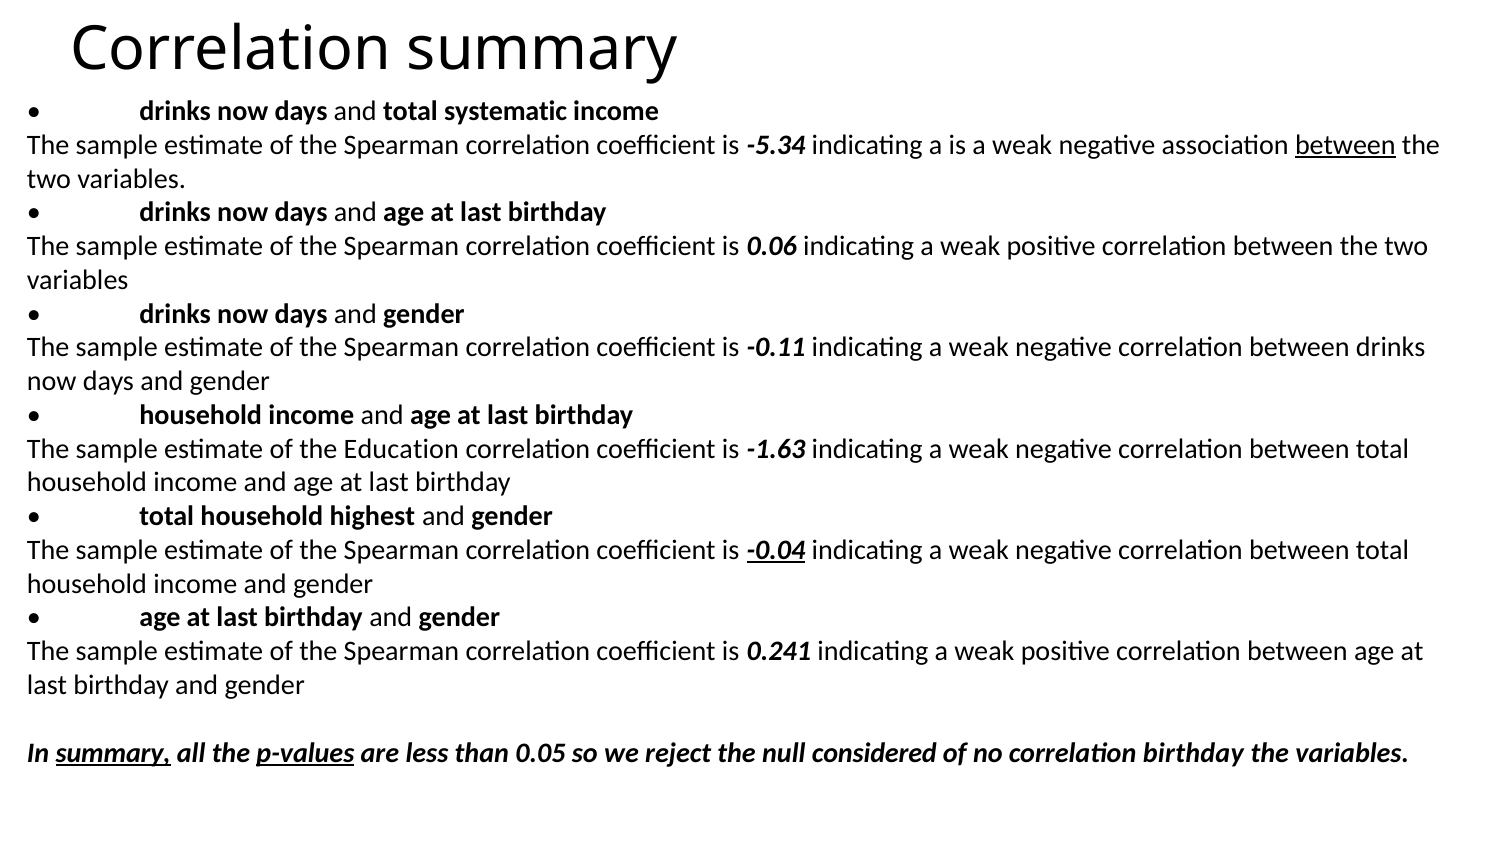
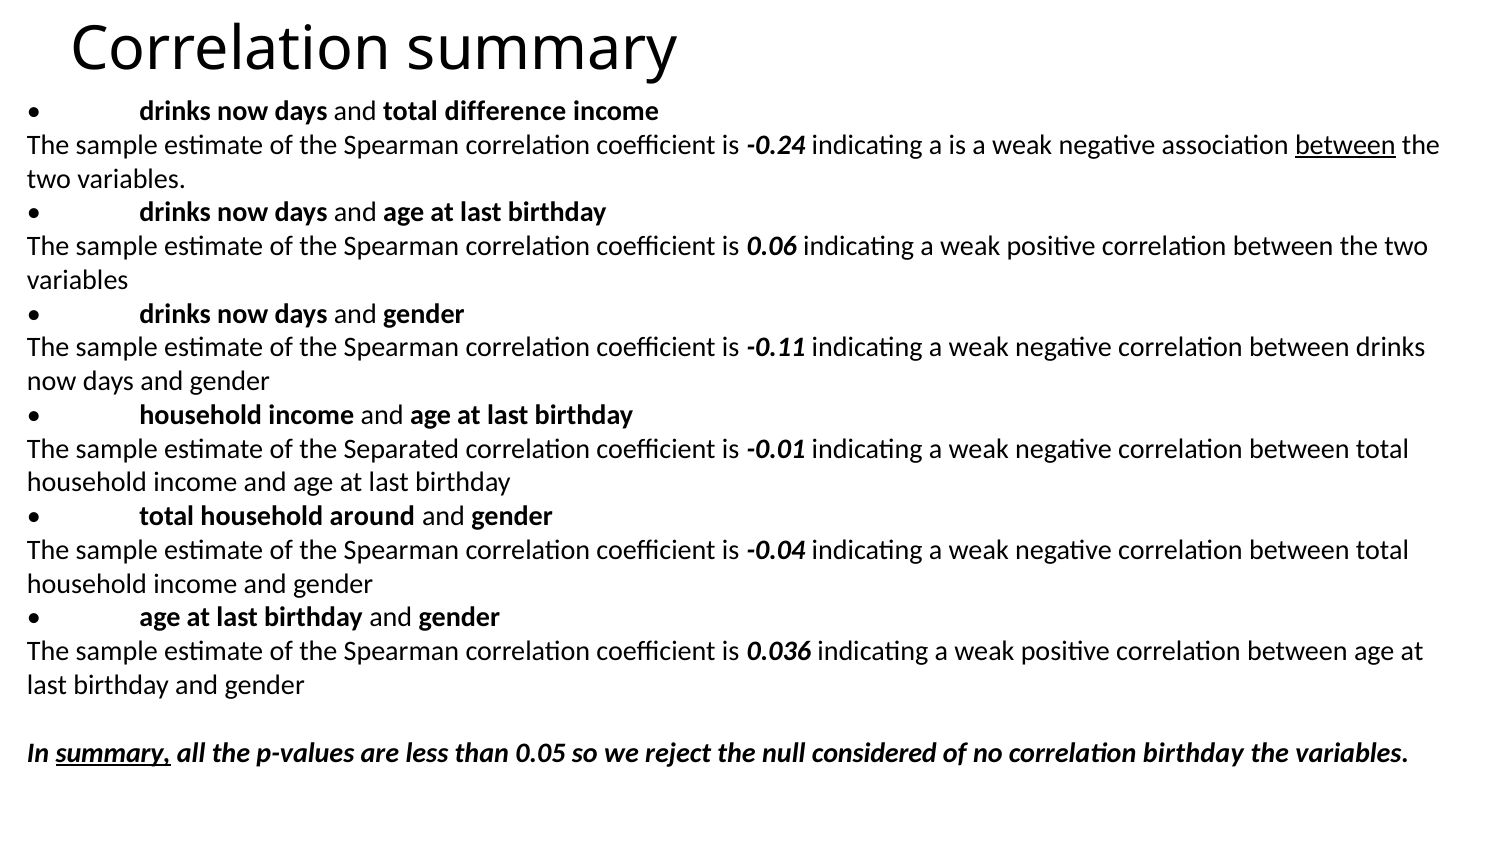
systematic: systematic -> difference (505, 111)
-5.34: -5.34 -> -0.24 (776, 145)
Education: Education -> Separated (401, 449)
-1.63: -1.63 -> -0.01 (776, 449)
highest: highest -> around (372, 516)
-0.04 underline: present -> none (776, 550)
0.241: 0.241 -> 0.036 (779, 651)
p-values underline: present -> none (305, 753)
